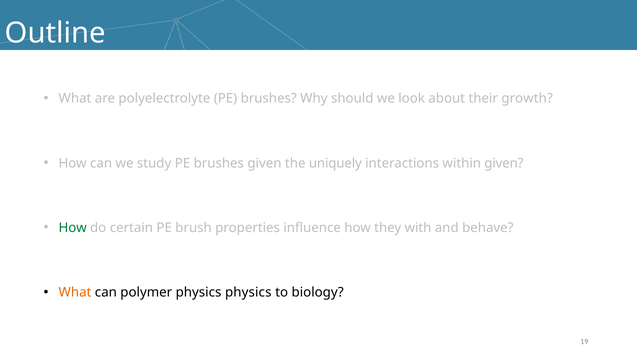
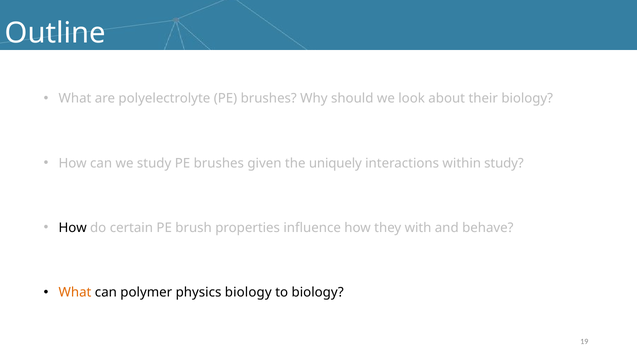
their growth: growth -> biology (527, 99)
within given: given -> study (504, 163)
How colour: green -> black (73, 228)
physics physics: physics -> biology (248, 293)
